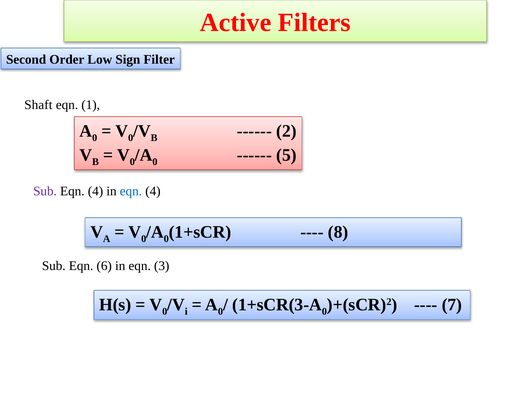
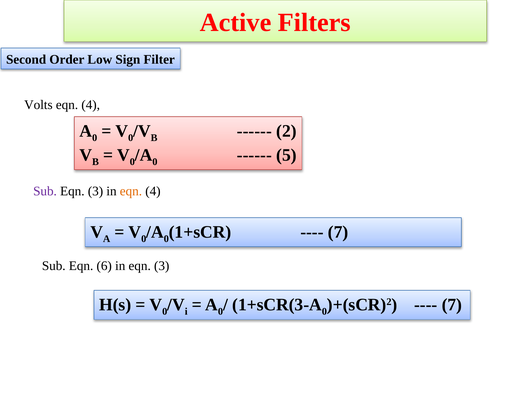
Shaft: Shaft -> Volts (38, 105)
1: 1 -> 4 (91, 105)
4: 4 -> 3 (95, 191)
eqn colour: blue -> orange (131, 191)
8: 8 -> 7 (338, 232)
